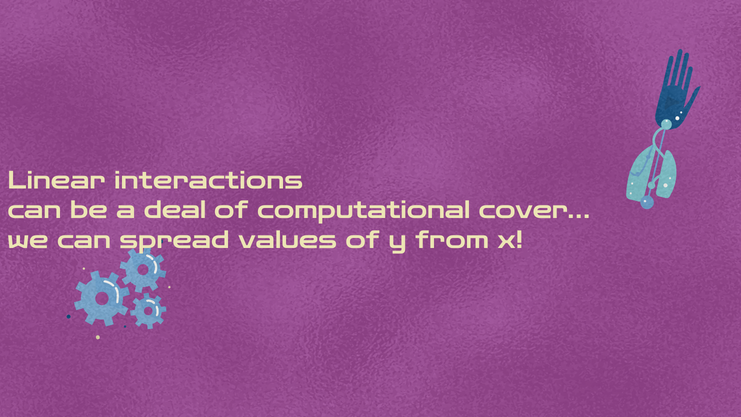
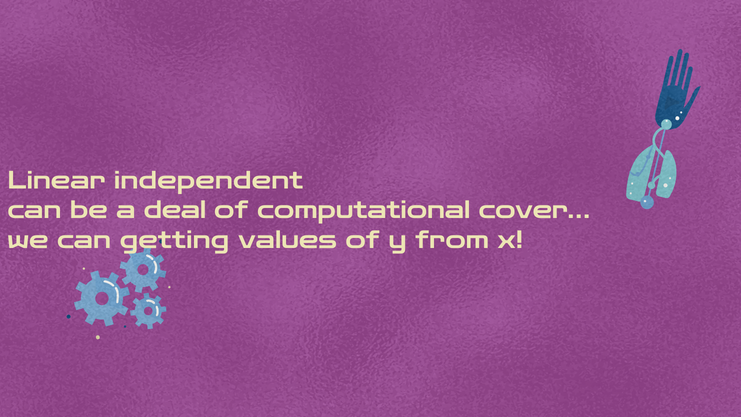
interactions: interactions -> independent (209, 180)
spread: spread -> getting (174, 240)
